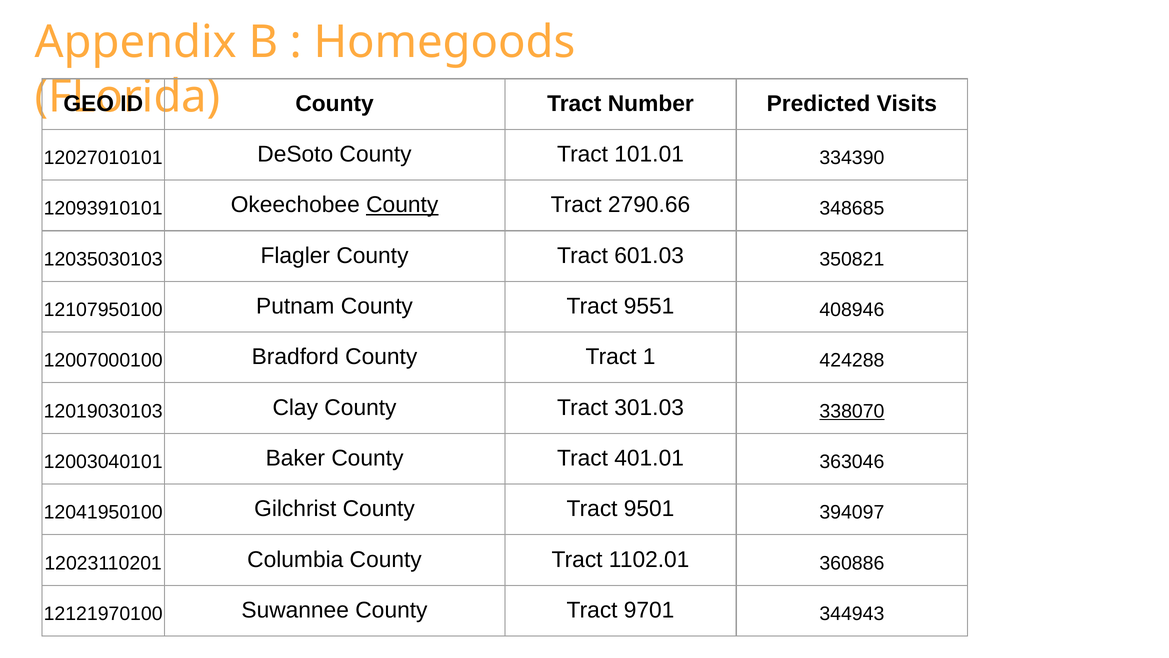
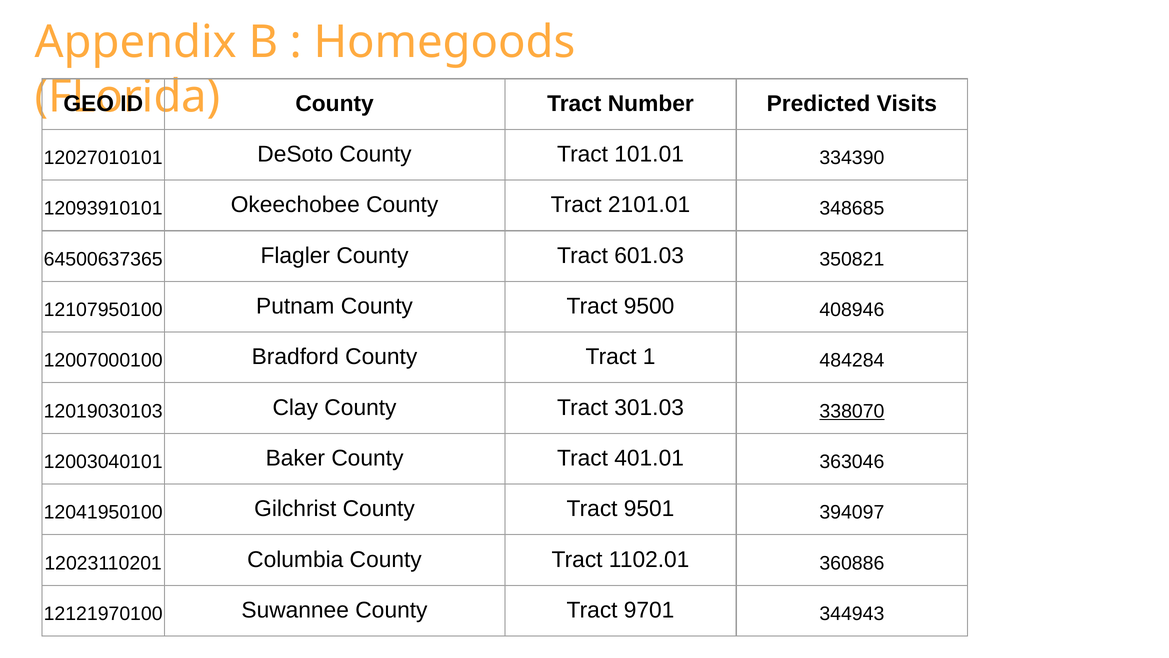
County underline: present -> none (402, 205)
2790.66: 2790.66 -> 2101.01 (649, 205)
12035030103: 12035030103 -> 64500637365 (103, 259)
9551: 9551 -> 9500 (649, 306)
424288: 424288 -> 484284 (852, 360)
